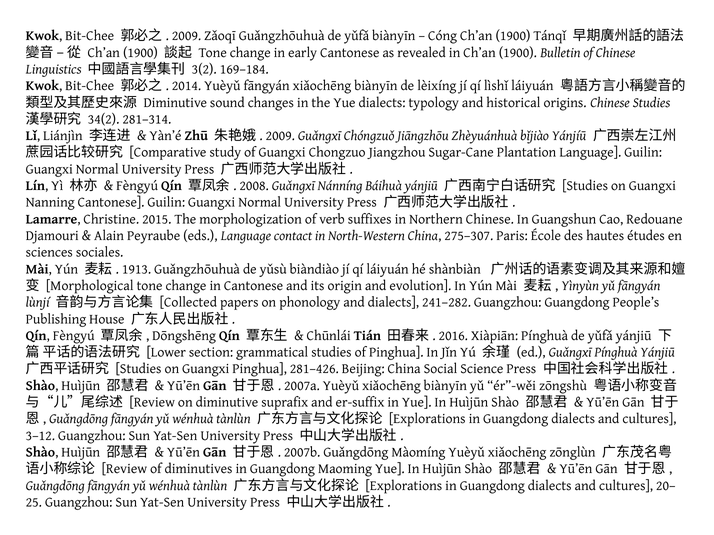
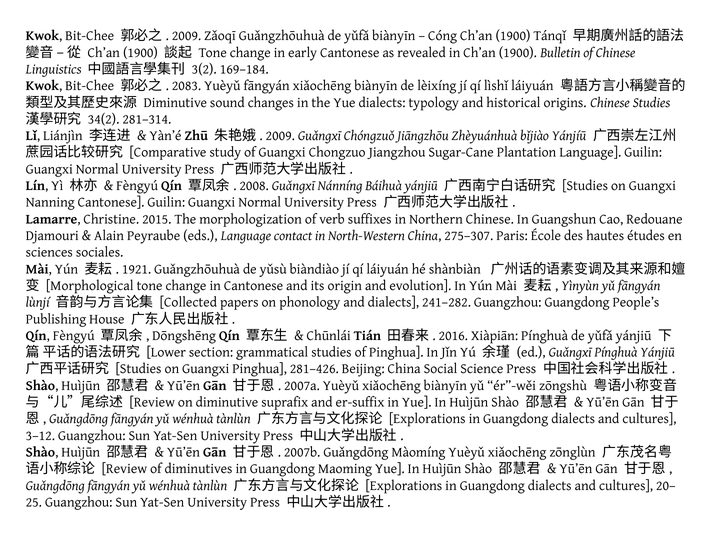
2014: 2014 -> 2083 (186, 86)
1913: 1913 -> 1921 (137, 269)
